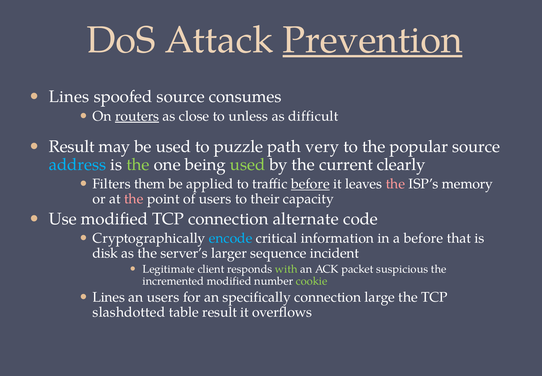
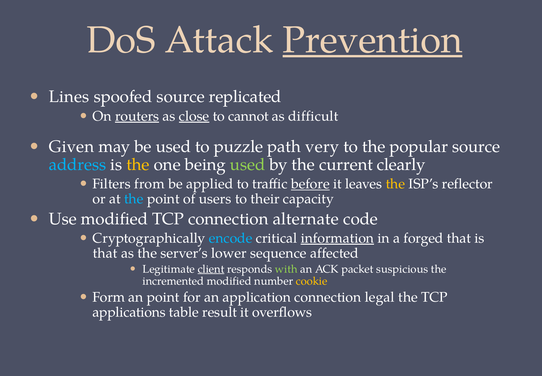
consumes: consumes -> replicated (245, 97)
close underline: none -> present (194, 116)
unless: unless -> cannot (248, 116)
Result: Result -> Given (72, 146)
the colour: light green -> yellow (138, 164)
them: them -> from (149, 184)
the colour: pink -> yellow (395, 184)
memory: memory -> reflector (467, 184)
the colour: pink -> light blue (134, 199)
information underline: none -> present (337, 238)
a before: before -> forged (424, 238)
disk: disk -> that (105, 253)
larger: larger -> lower (229, 253)
incident: incident -> affected (334, 253)
client underline: none -> present (211, 268)
cookie colour: light green -> yellow (312, 280)
Lines: Lines -> Form (109, 297)
an users: users -> point (163, 297)
specifically: specifically -> application (257, 297)
large: large -> legal (380, 297)
slashdotted: slashdotted -> applications (129, 312)
